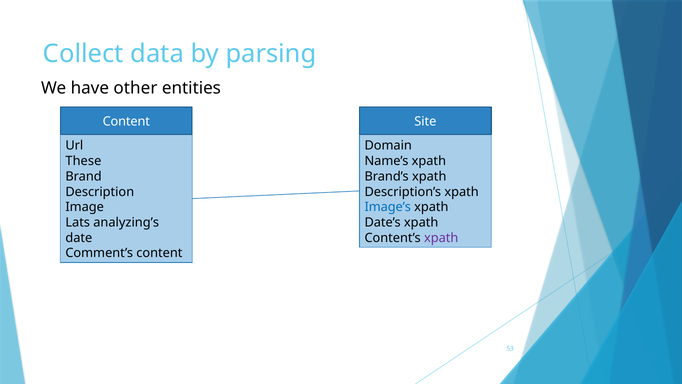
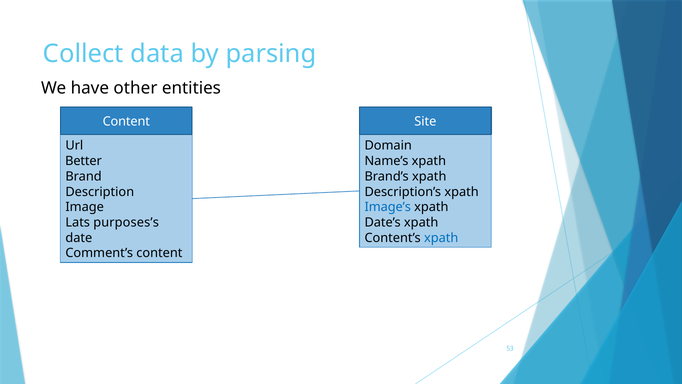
These: These -> Better (84, 161)
analyzing’s: analyzing’s -> purposes’s (126, 222)
xpath colour: purple -> blue (441, 238)
